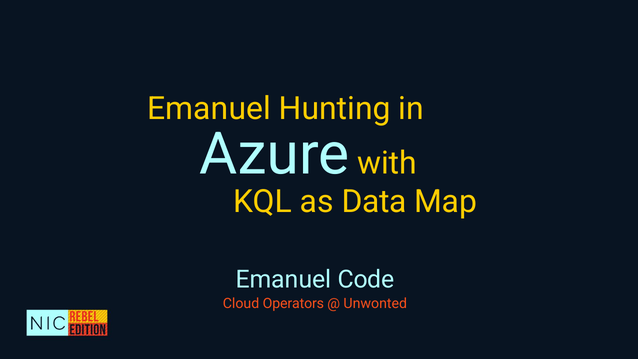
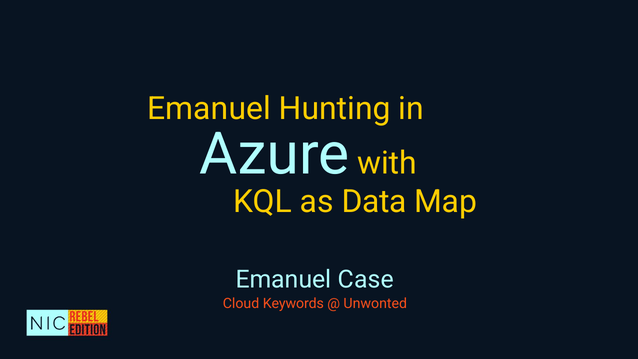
Code: Code -> Case (366, 279)
Operators: Operators -> Keywords (293, 303)
